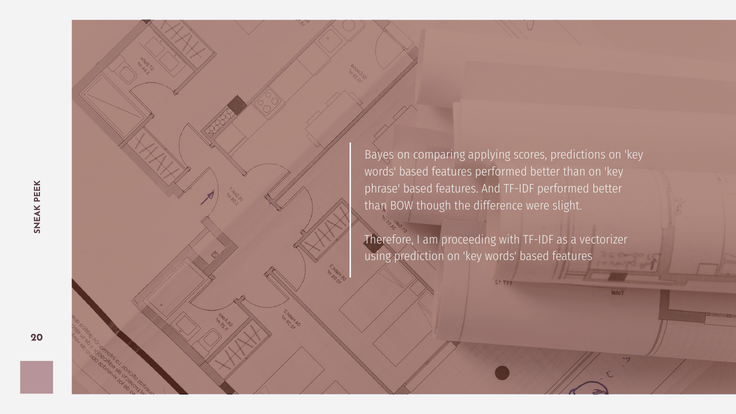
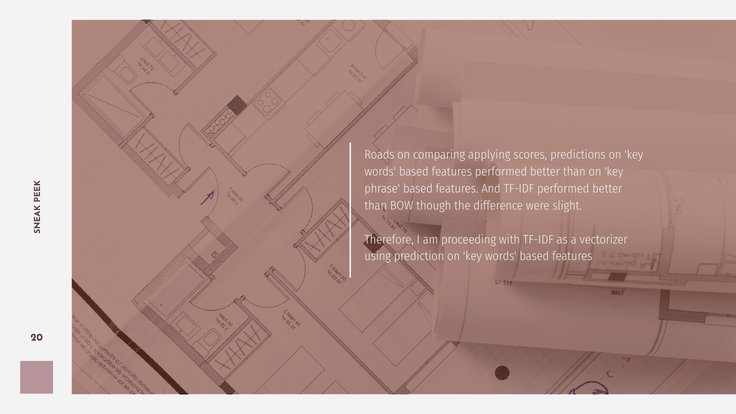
Bayes: Bayes -> Roads (379, 155)
